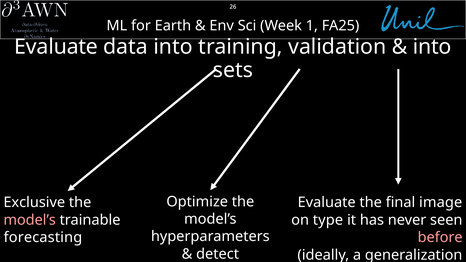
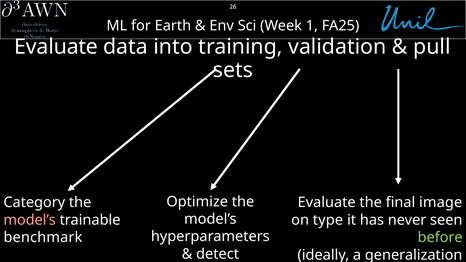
into: into -> pull (432, 47)
Exclusive: Exclusive -> Category (34, 203)
forecasting: forecasting -> benchmark (43, 238)
before colour: pink -> light green (440, 238)
